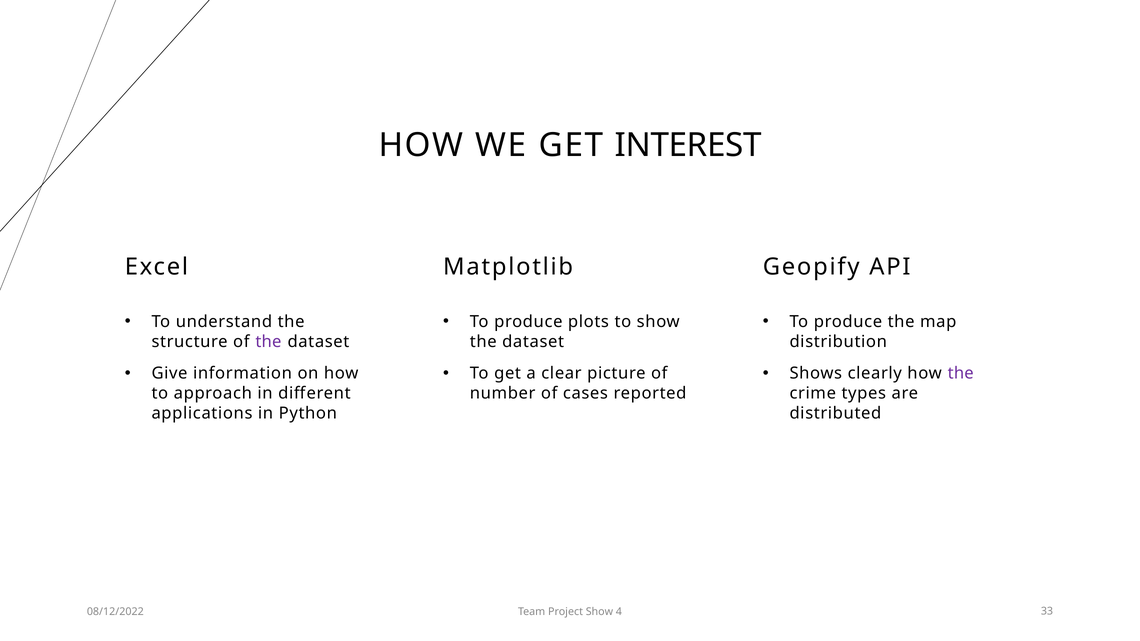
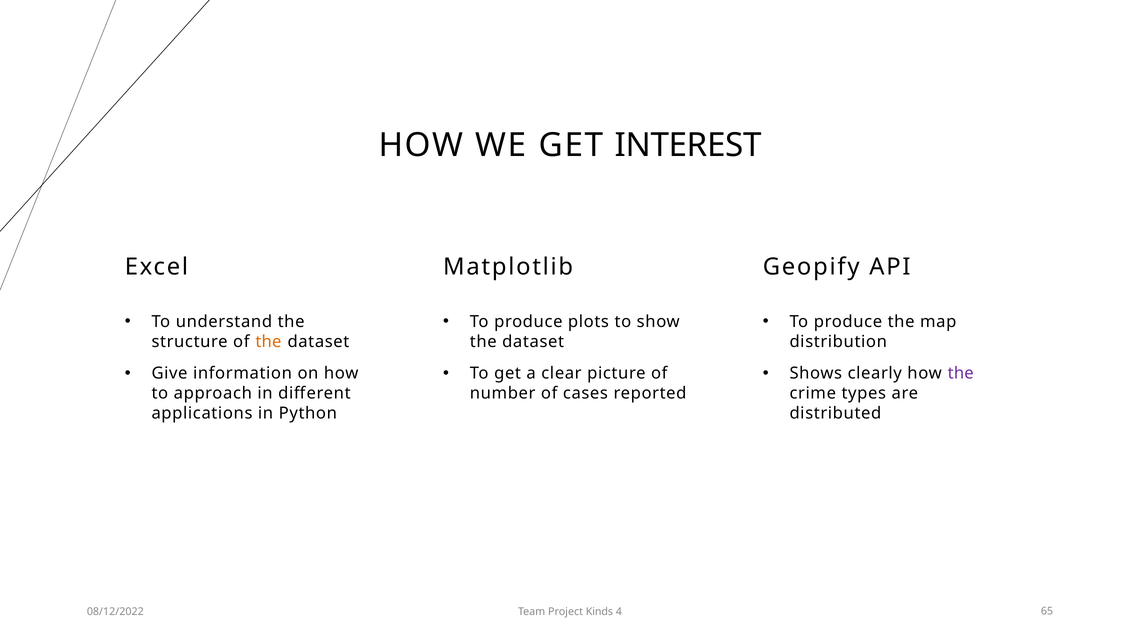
the colour: purple -> orange (268, 342)
Project Show: Show -> Kinds (599, 612)
33: 33 -> 65 (1047, 611)
